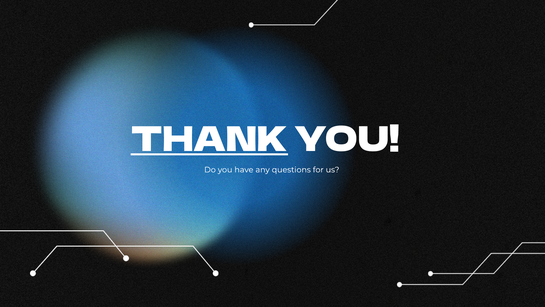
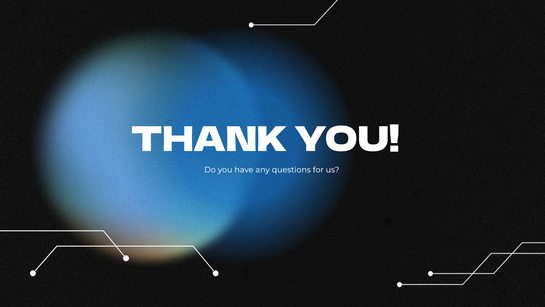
THANK underline: present -> none (209, 140)
